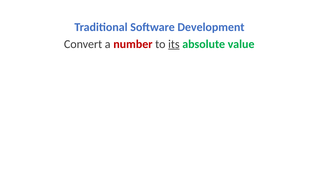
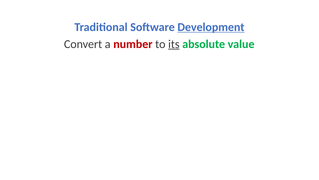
Development underline: none -> present (211, 27)
